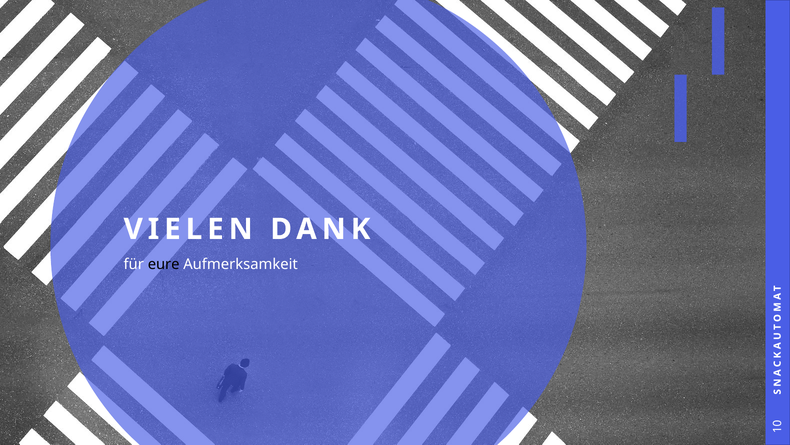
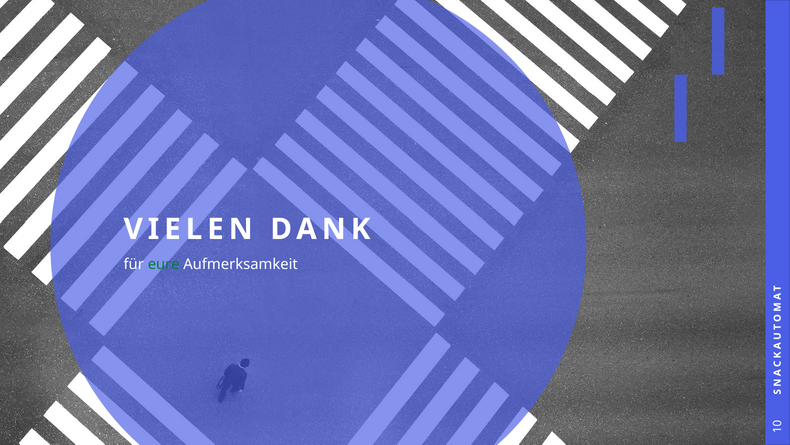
eure colour: black -> green (164, 264)
